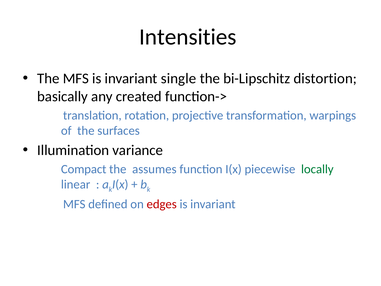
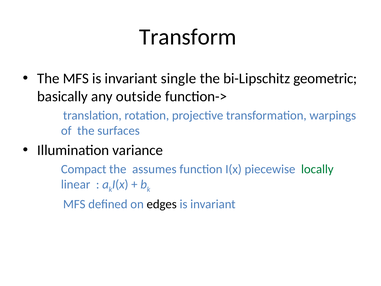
Intensities: Intensities -> Transform (188, 37)
distortion: distortion -> geometric (325, 79)
created: created -> outside (139, 96)
edges colour: red -> black (162, 204)
